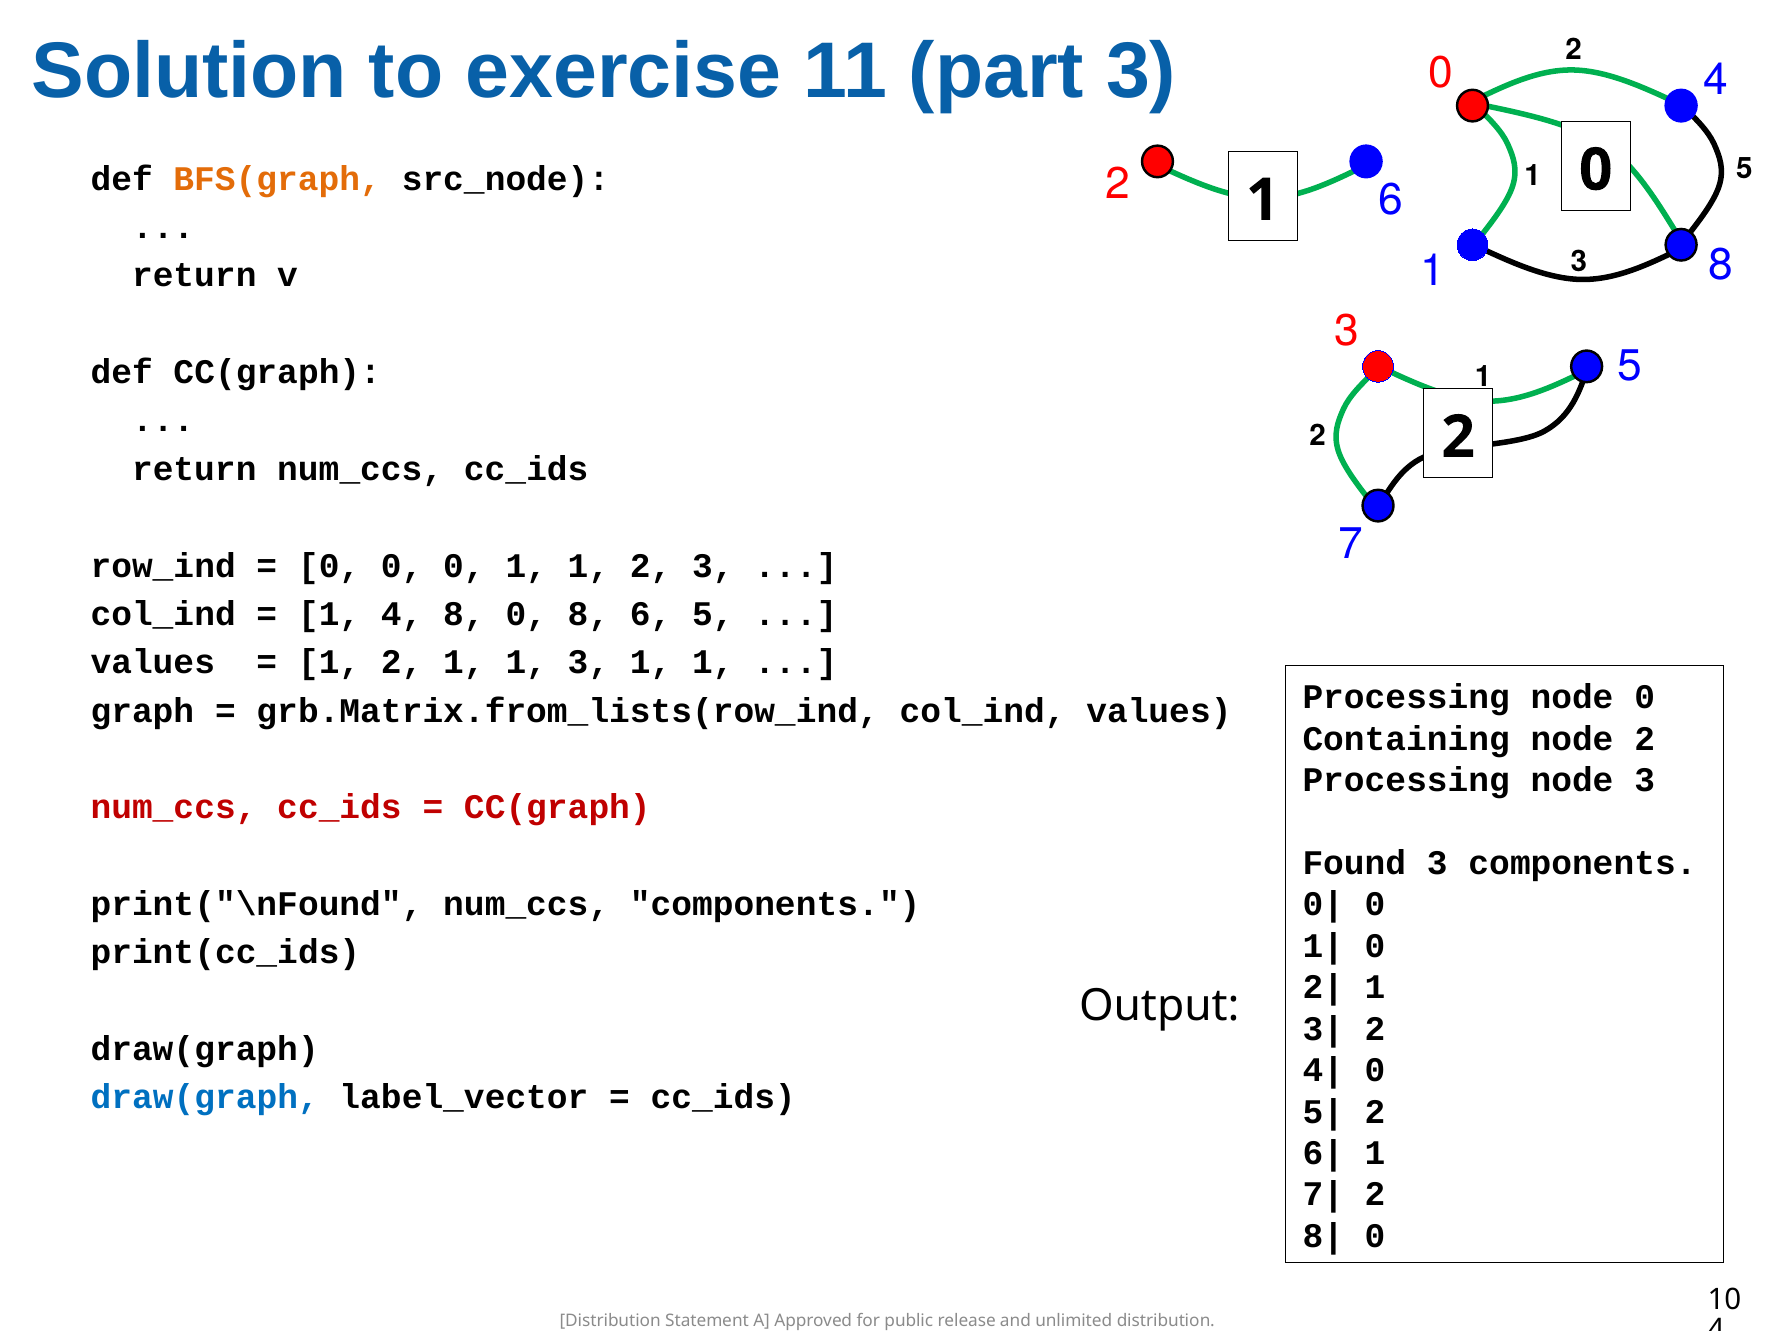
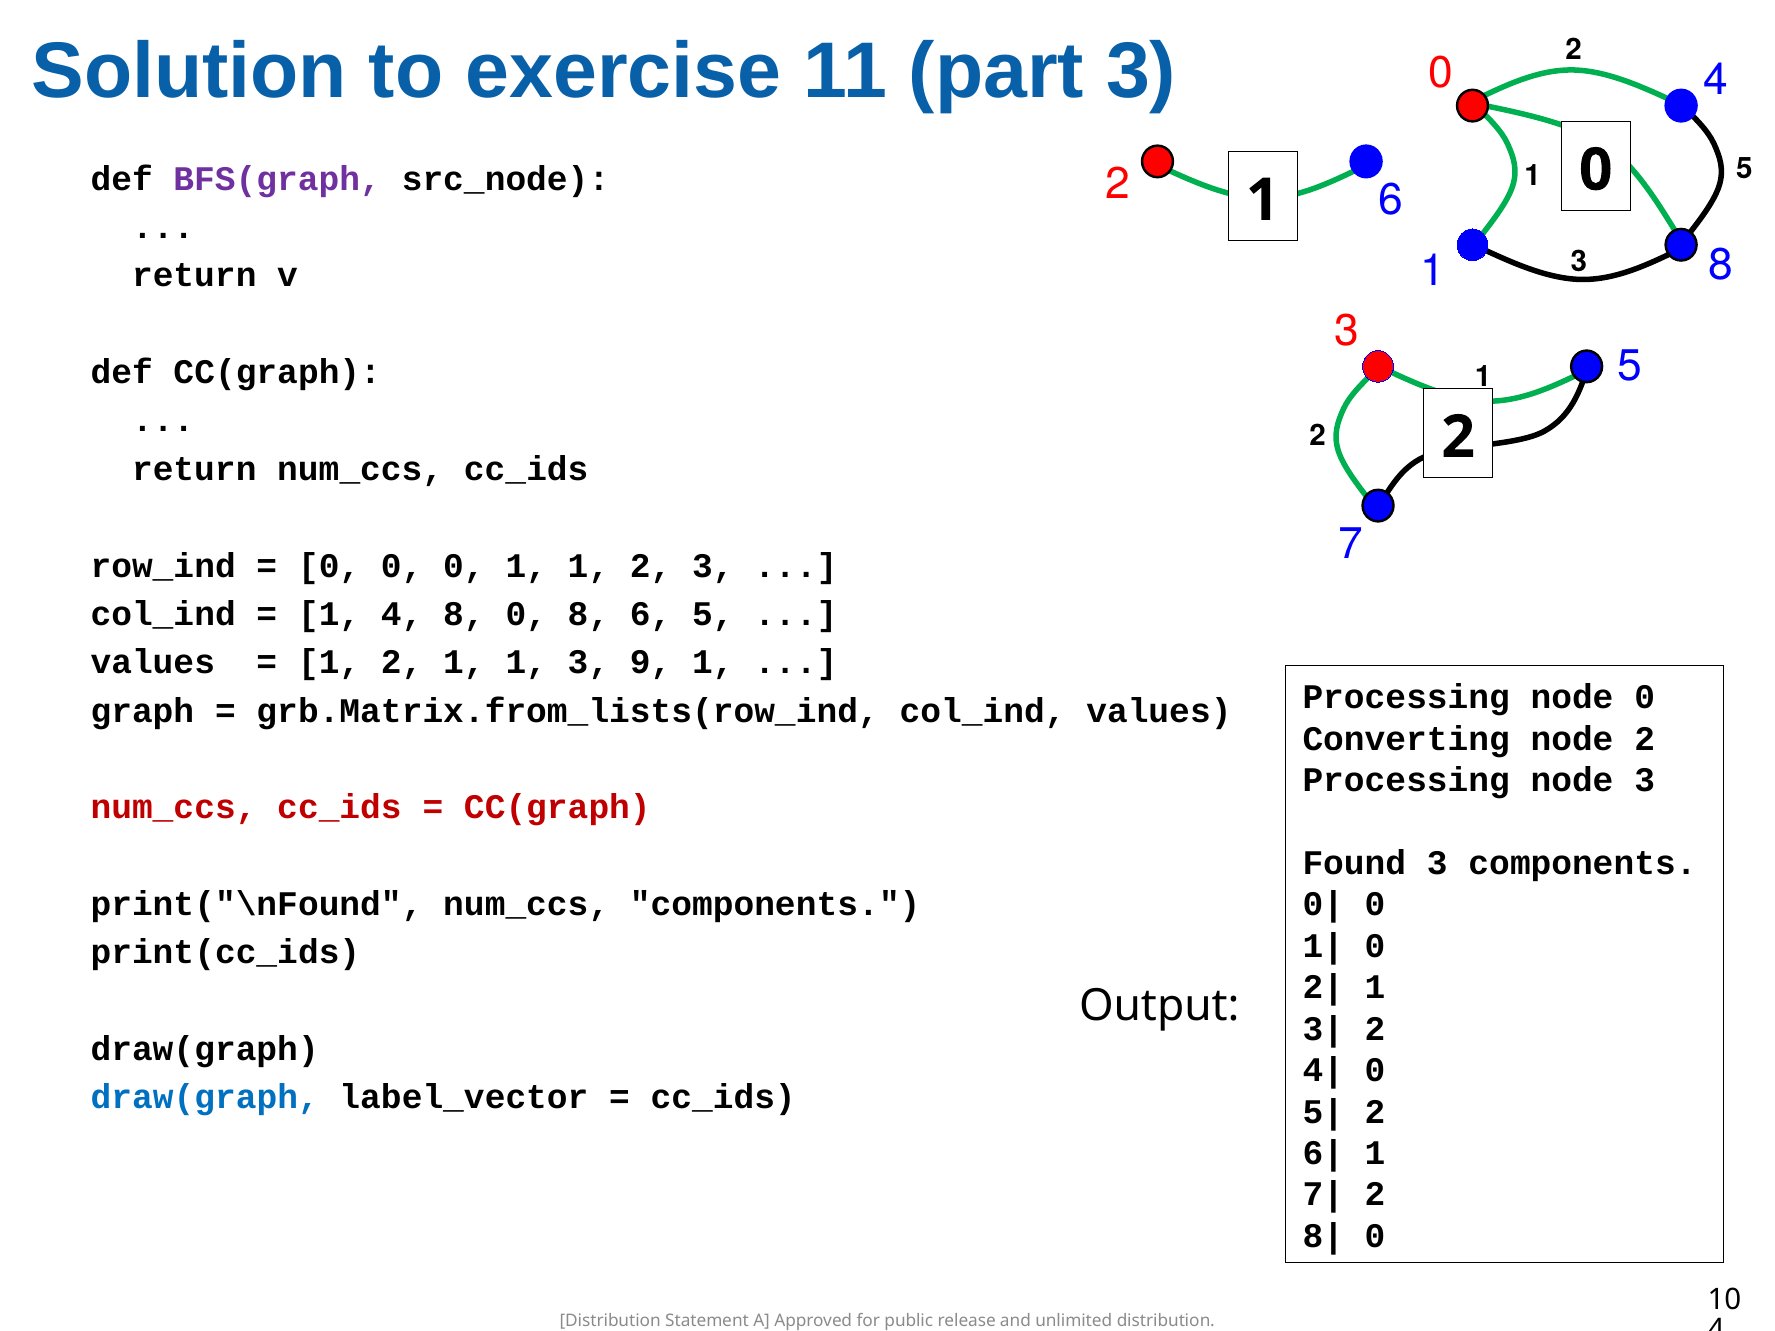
BFS(graph colour: orange -> purple (277, 179)
3 1: 1 -> 9 (651, 662)
Containing: Containing -> Converting (1406, 739)
